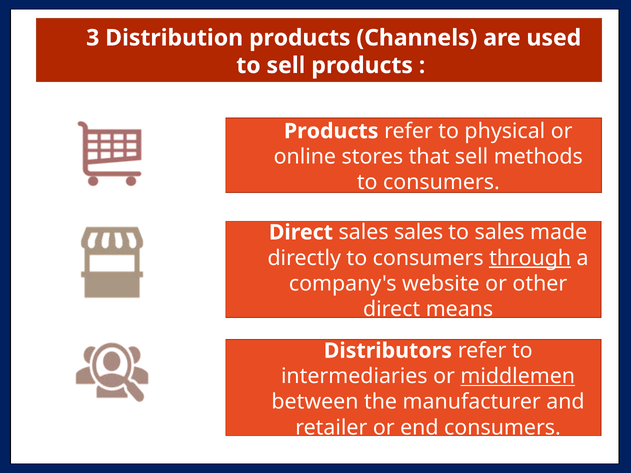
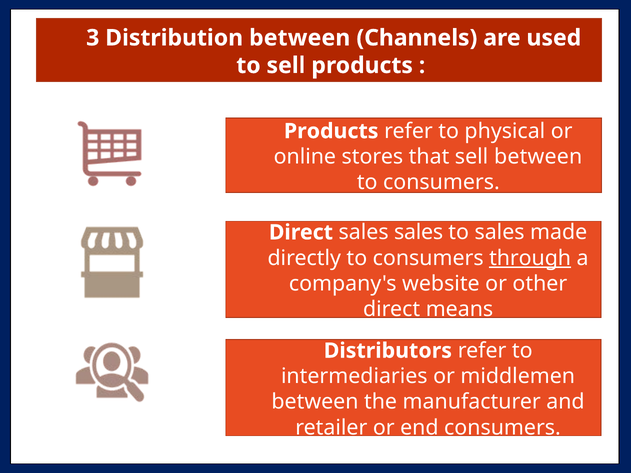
Distribution products: products -> between (300, 38)
sell methods: methods -> between (538, 157)
middlemen underline: present -> none (518, 377)
